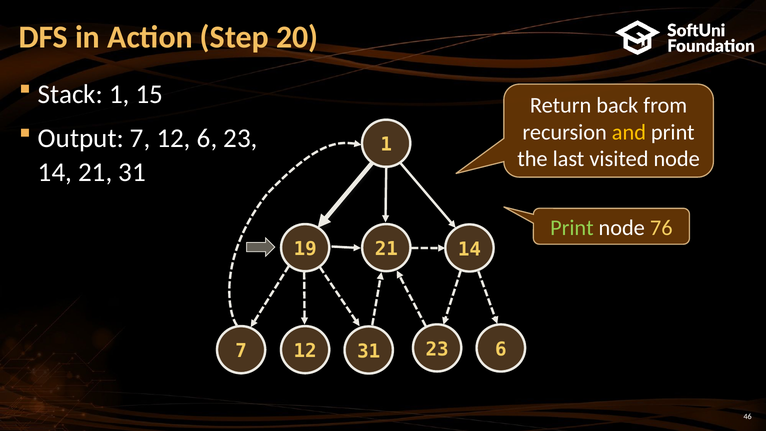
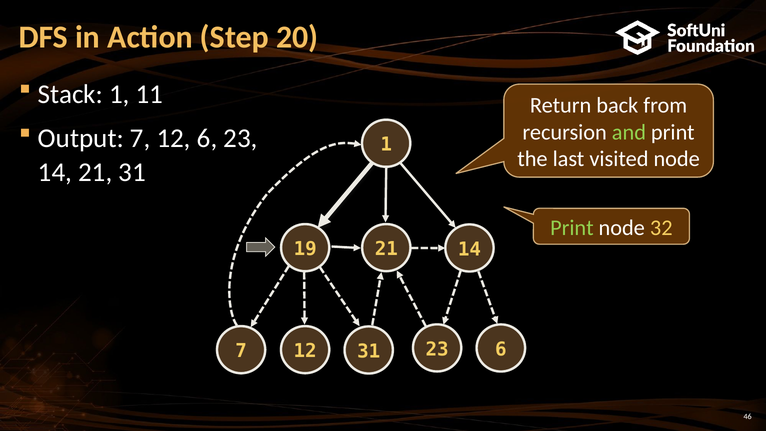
15: 15 -> 11 (149, 94)
and colour: yellow -> light green (629, 132)
76: 76 -> 32 (661, 228)
